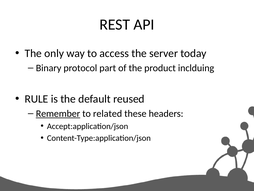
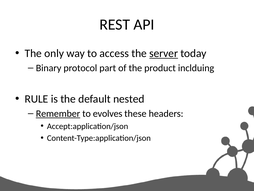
server underline: none -> present (164, 53)
reused: reused -> nested (129, 99)
related: related -> evolves (108, 113)
